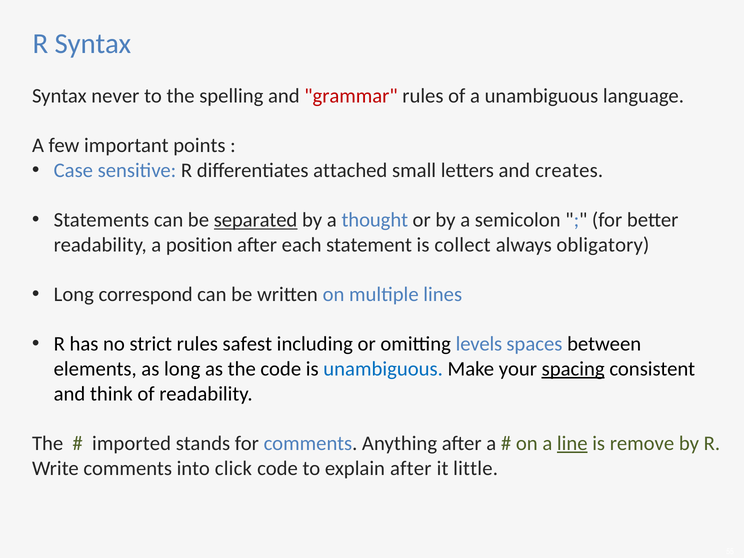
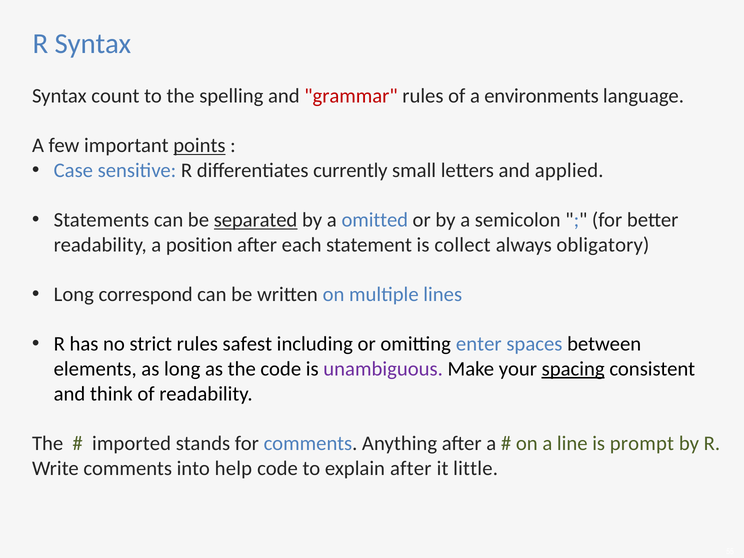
never: never -> count (115, 96)
a unambiguous: unambiguous -> environments (542, 96)
points underline: none -> present (199, 146)
attached: attached -> currently (350, 170)
creates: creates -> applied (569, 170)
thought: thought -> omitted (375, 220)
levels: levels -> enter (479, 344)
unambiguous colour: blue -> purple (383, 369)
line underline: present -> none (572, 443)
remove: remove -> prompt (642, 443)
click: click -> help (233, 468)
